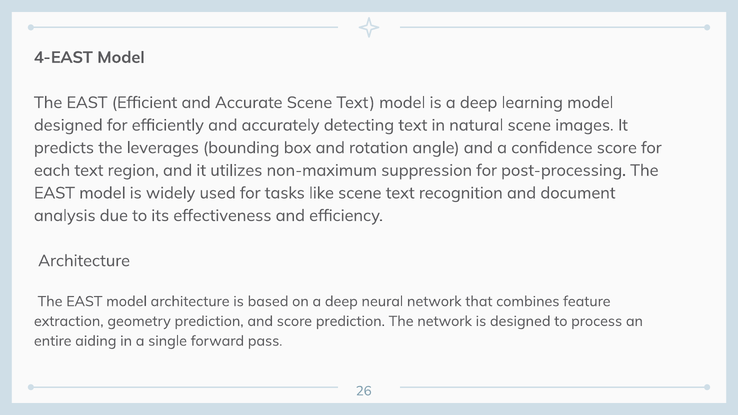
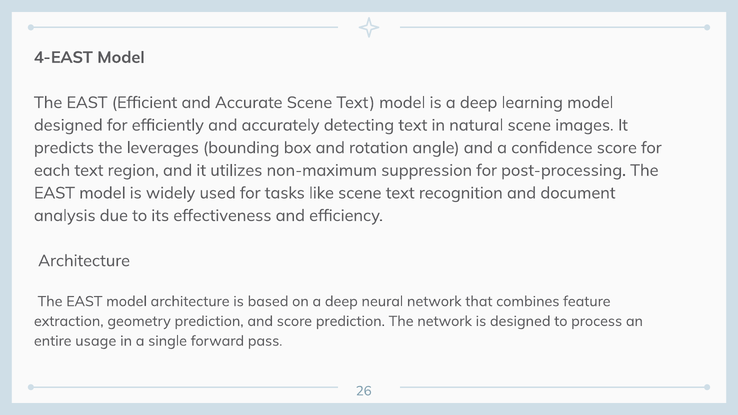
aiding: aiding -> usage (96, 341)
